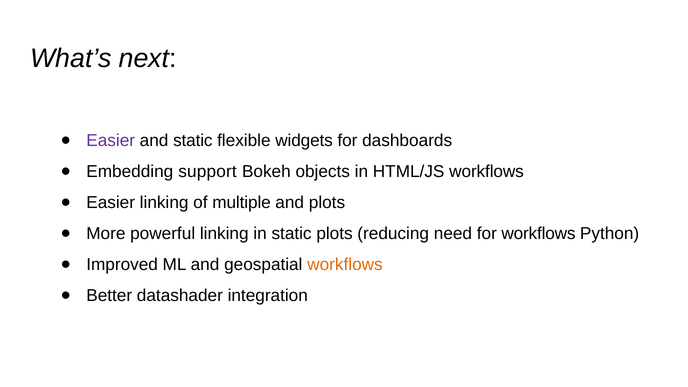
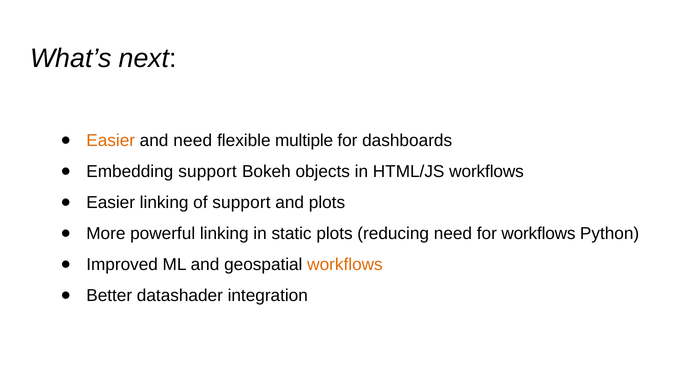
Easier colour: purple -> orange (111, 141)
and static: static -> need (193, 141)
widgets: widgets -> multiple (304, 141)
of multiple: multiple -> support (241, 203)
